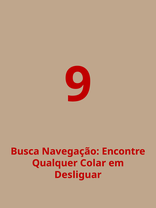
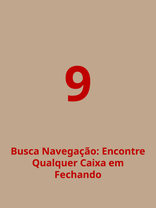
Colar: Colar -> Caixa (93, 163)
Desliguar: Desliguar -> Fechando (78, 175)
